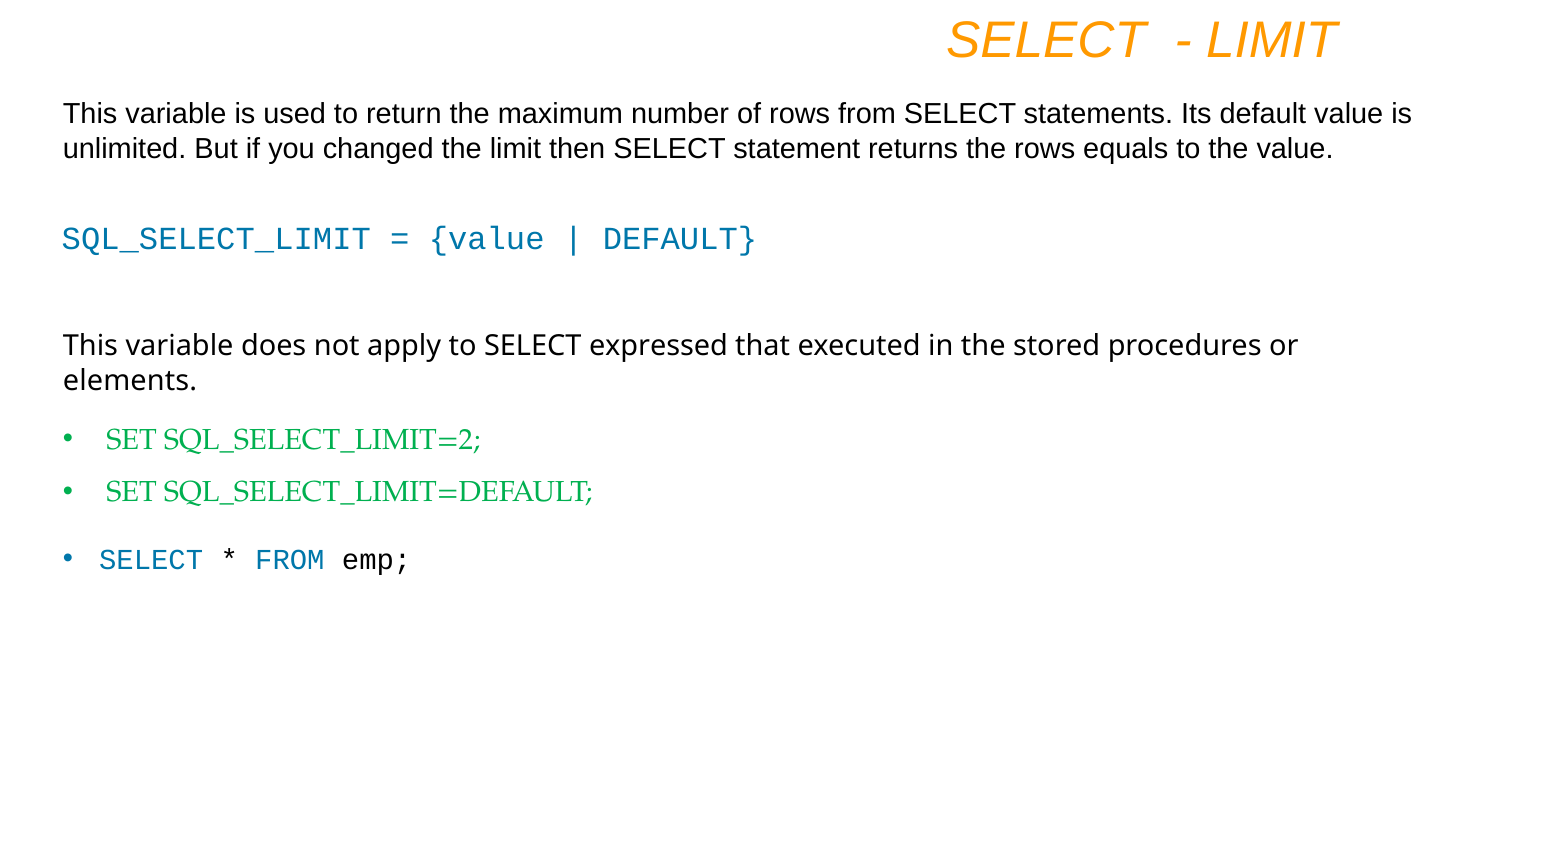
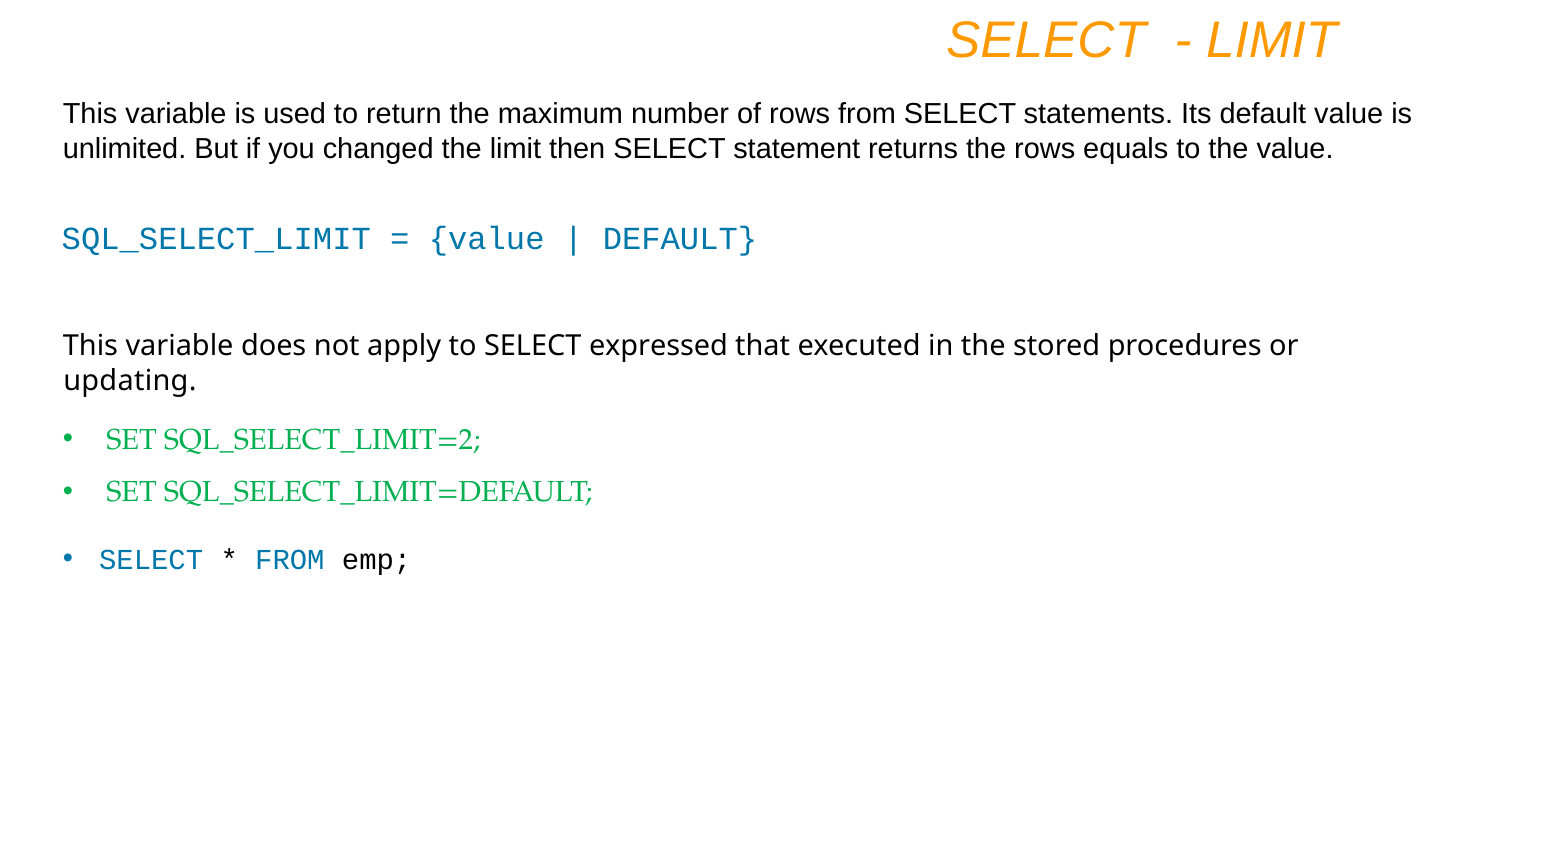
elements: elements -> updating (130, 381)
